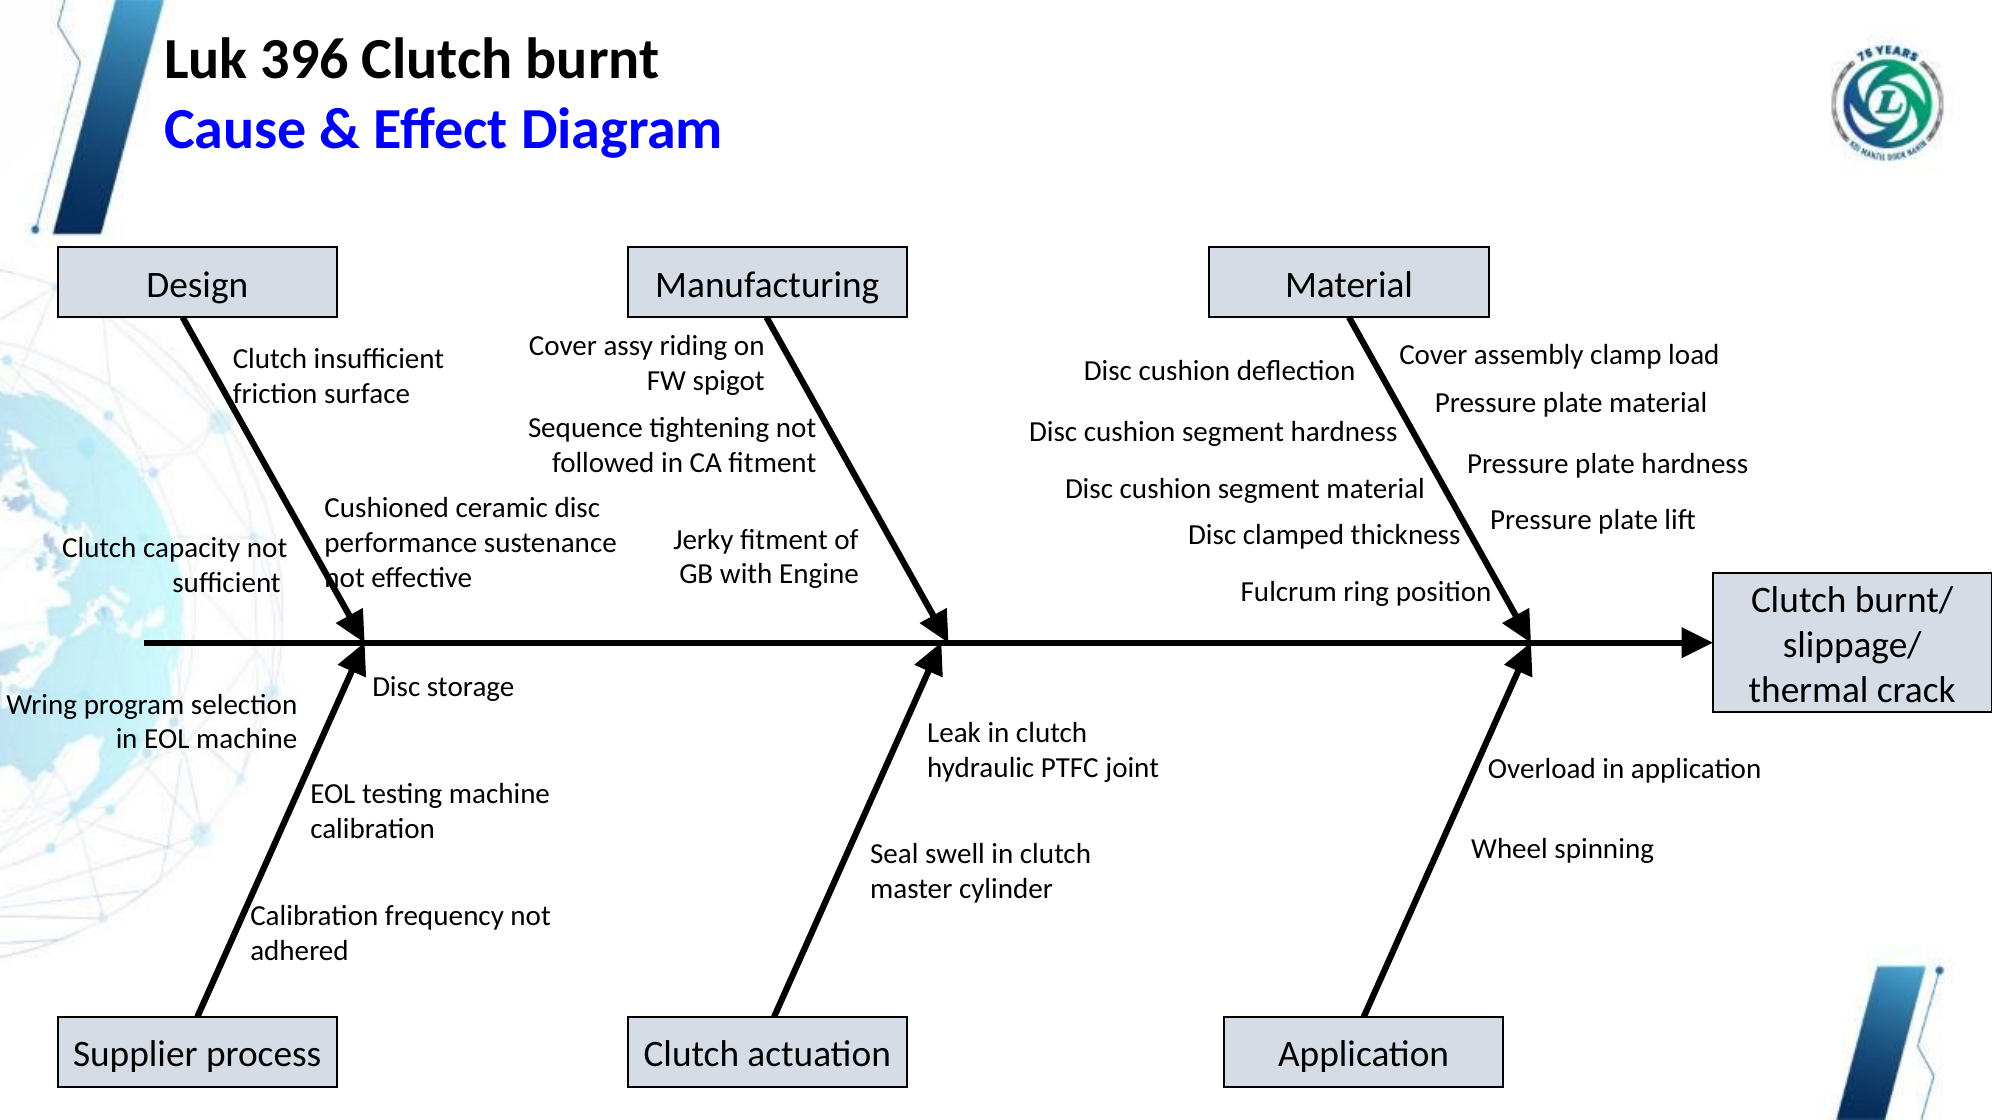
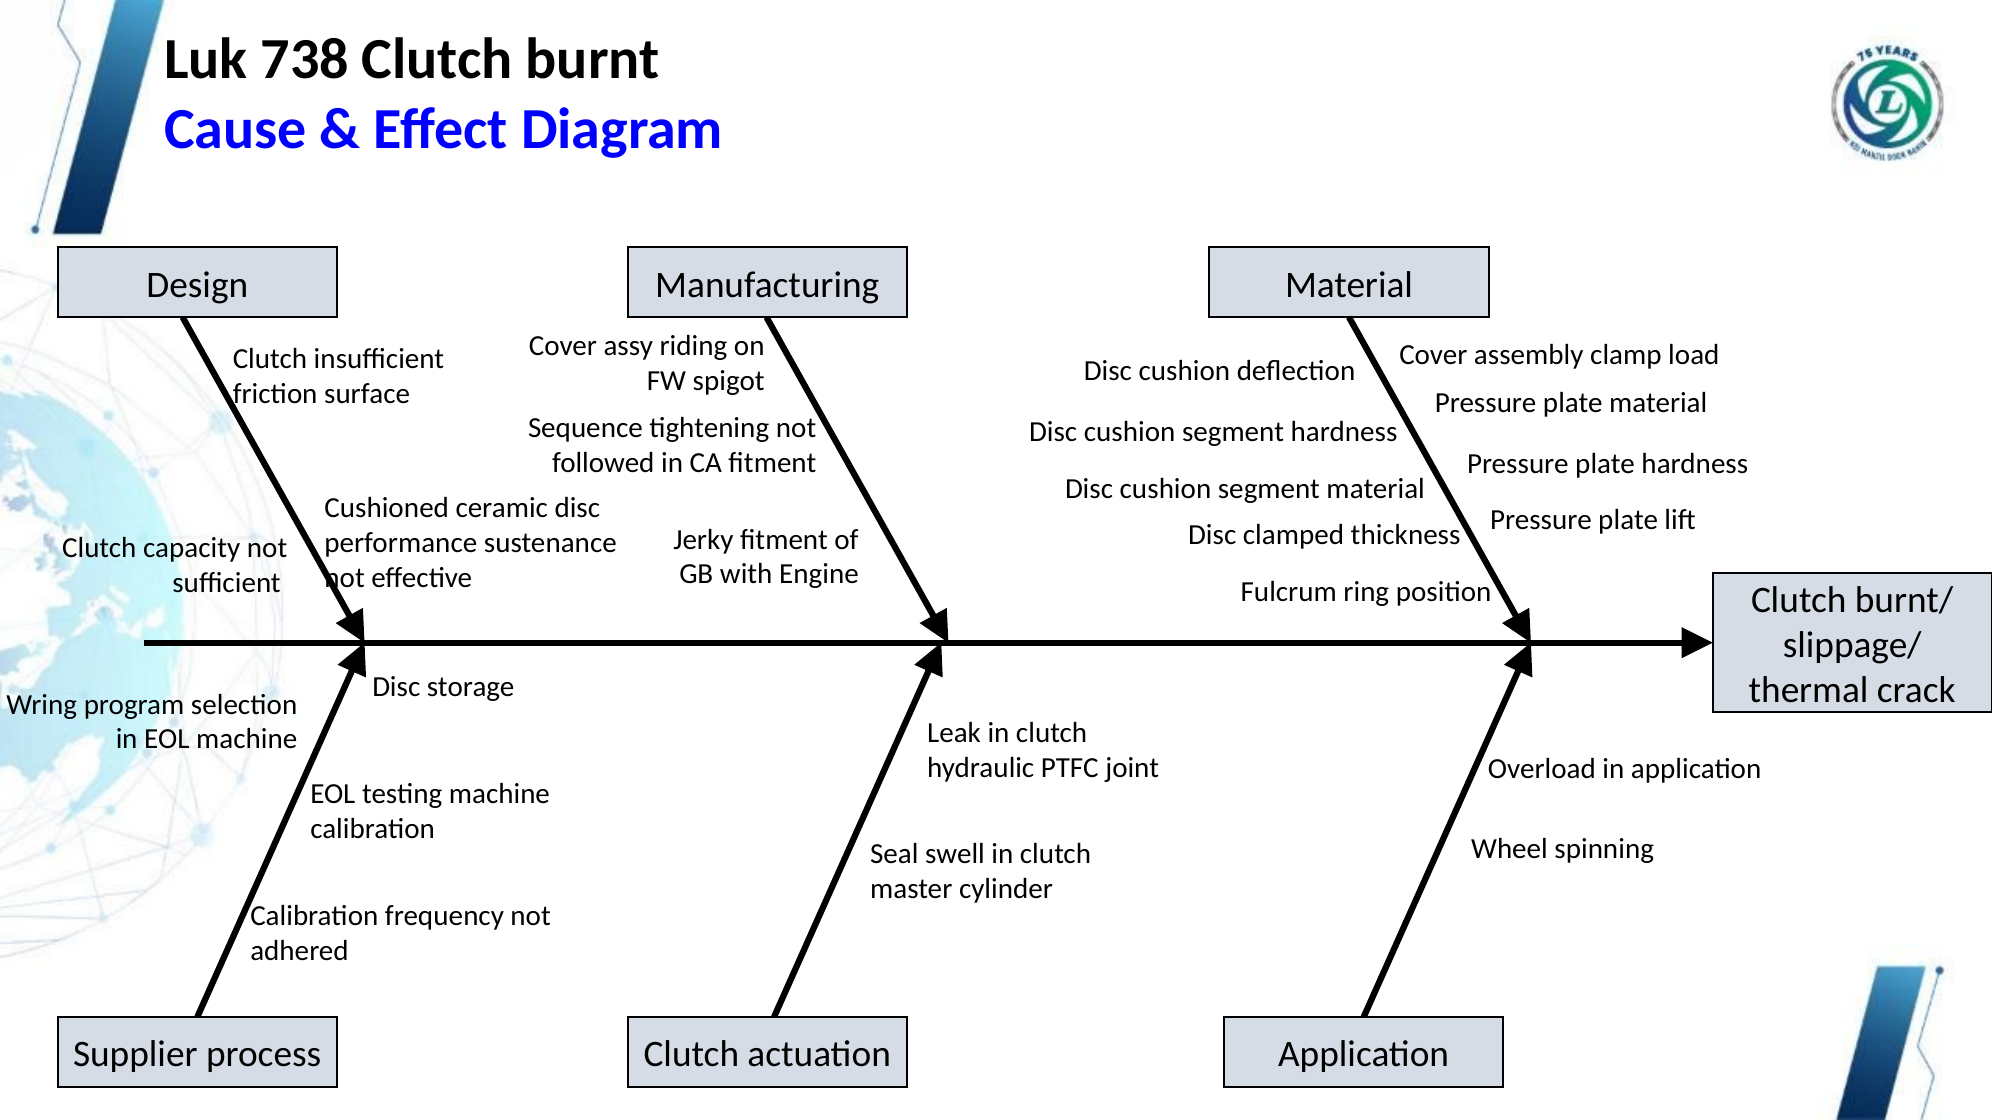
396: 396 -> 738 (305, 60)
